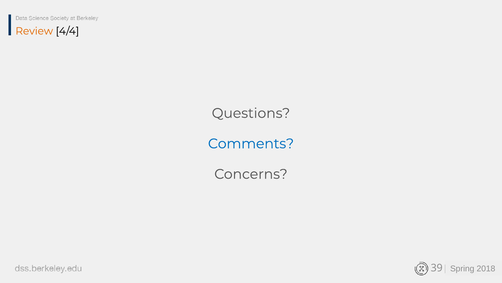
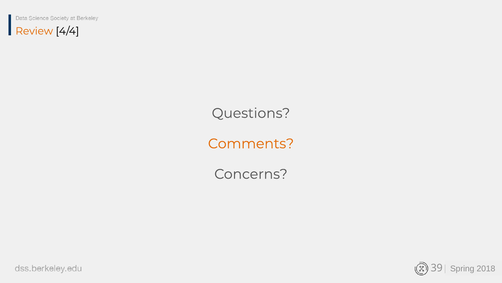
Comments colour: blue -> orange (251, 143)
